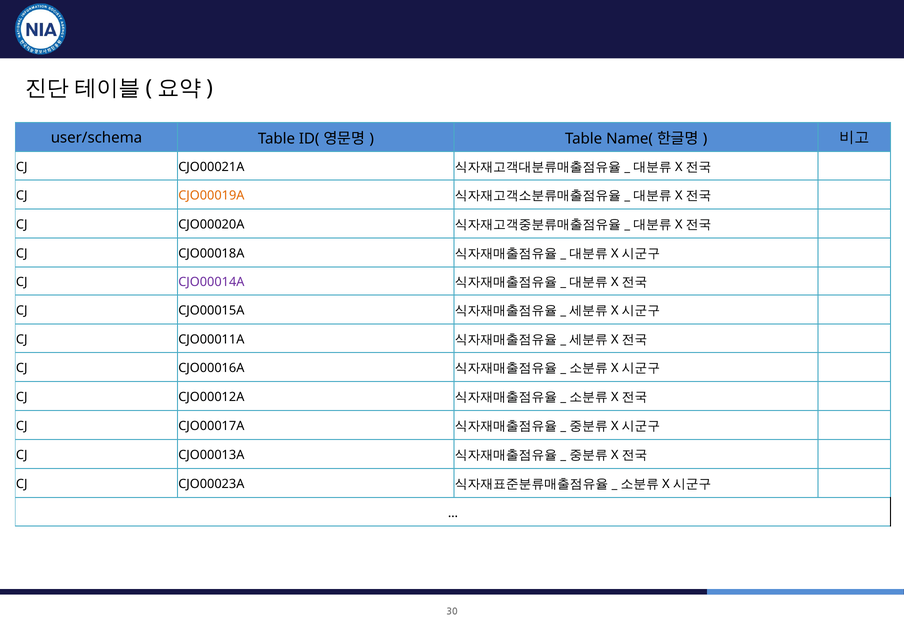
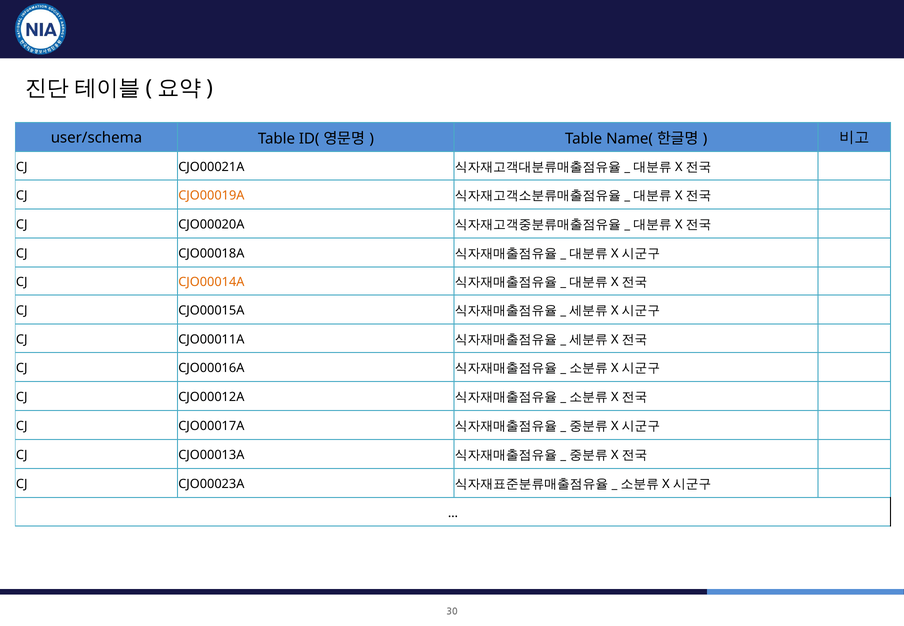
CJO00014A colour: purple -> orange (211, 282)
